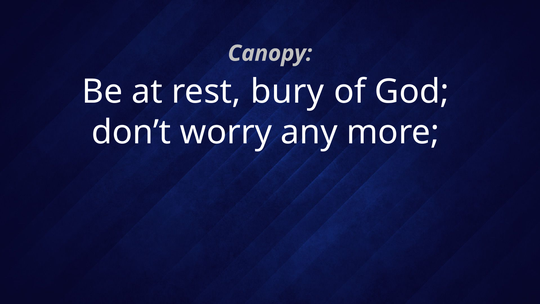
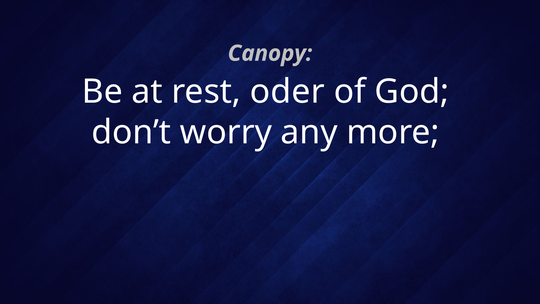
bury: bury -> oder (287, 92)
